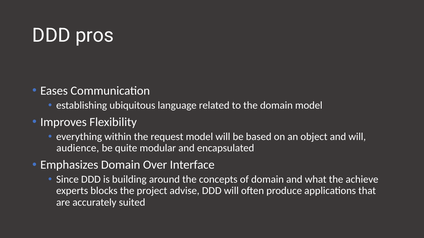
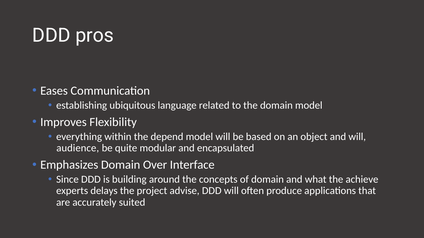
request: request -> depend (167, 137)
blocks: blocks -> delays (104, 191)
